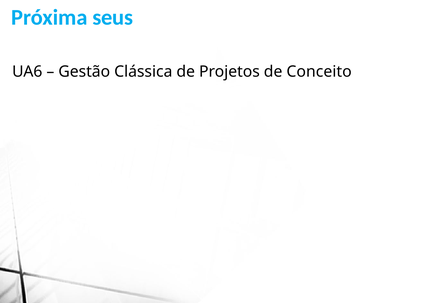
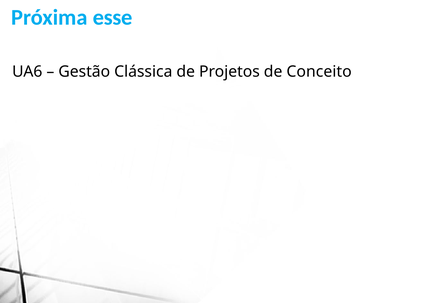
seus: seus -> esse (113, 17)
